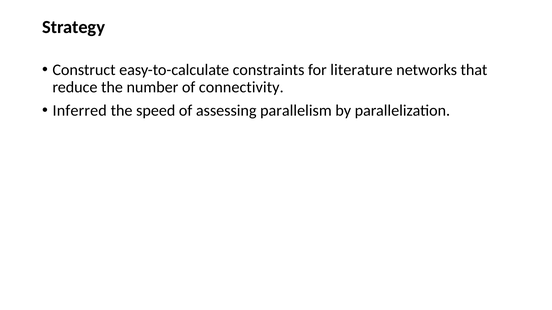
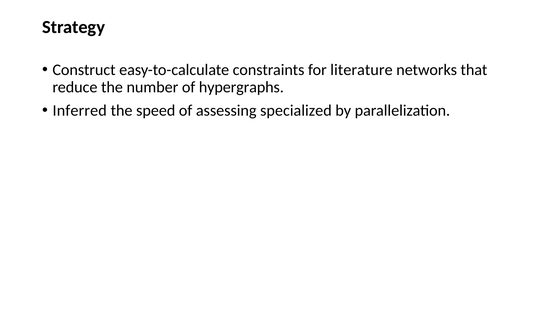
connectivity: connectivity -> hypergraphs (241, 87)
parallelism: parallelism -> specialized (296, 111)
